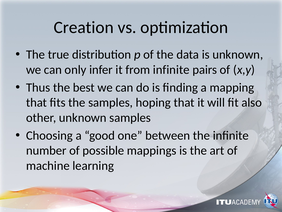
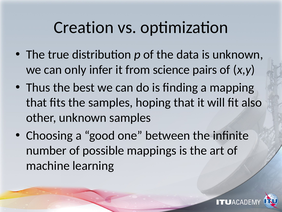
from infinite: infinite -> science (171, 70)
